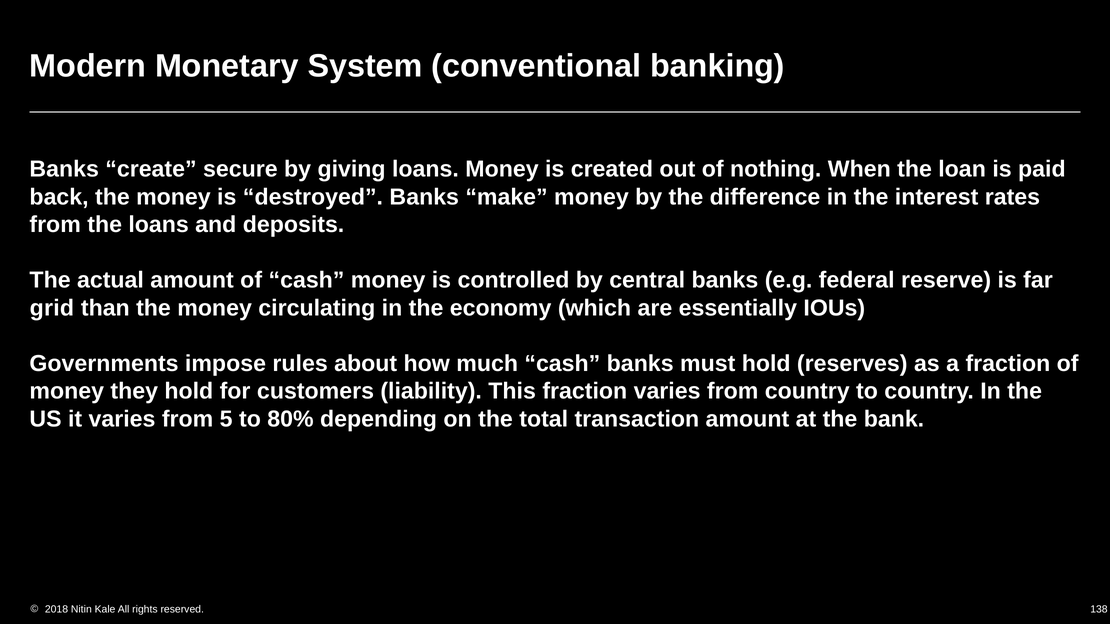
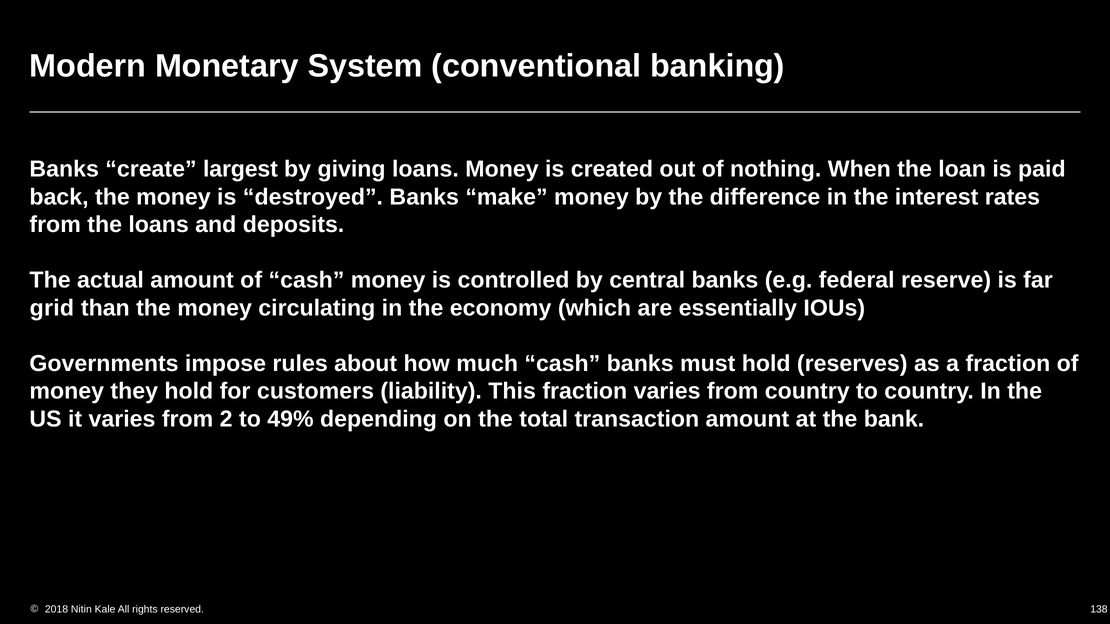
secure: secure -> largest (240, 169)
5: 5 -> 2 (226, 419)
80%: 80% -> 49% (290, 419)
